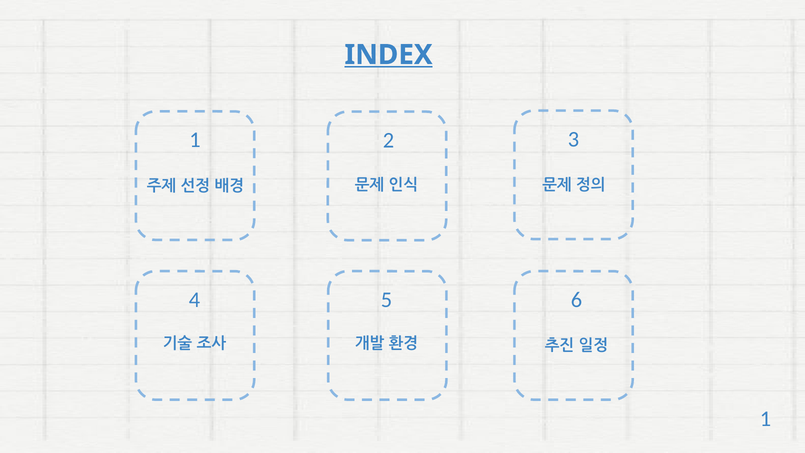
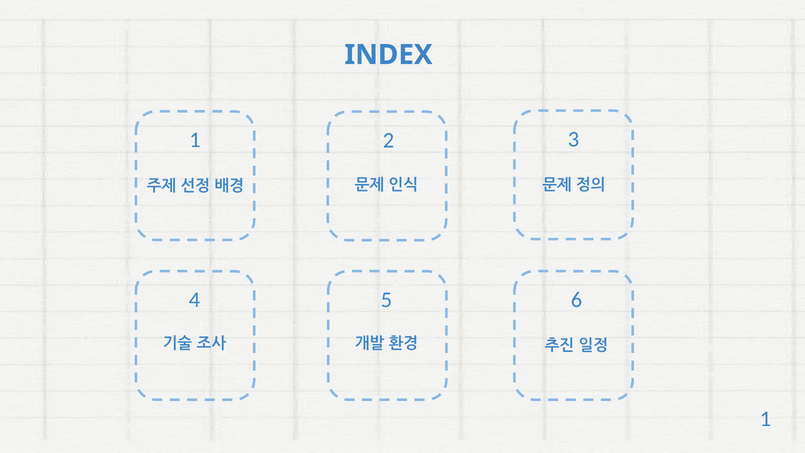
INDEX underline: present -> none (388, 55)
